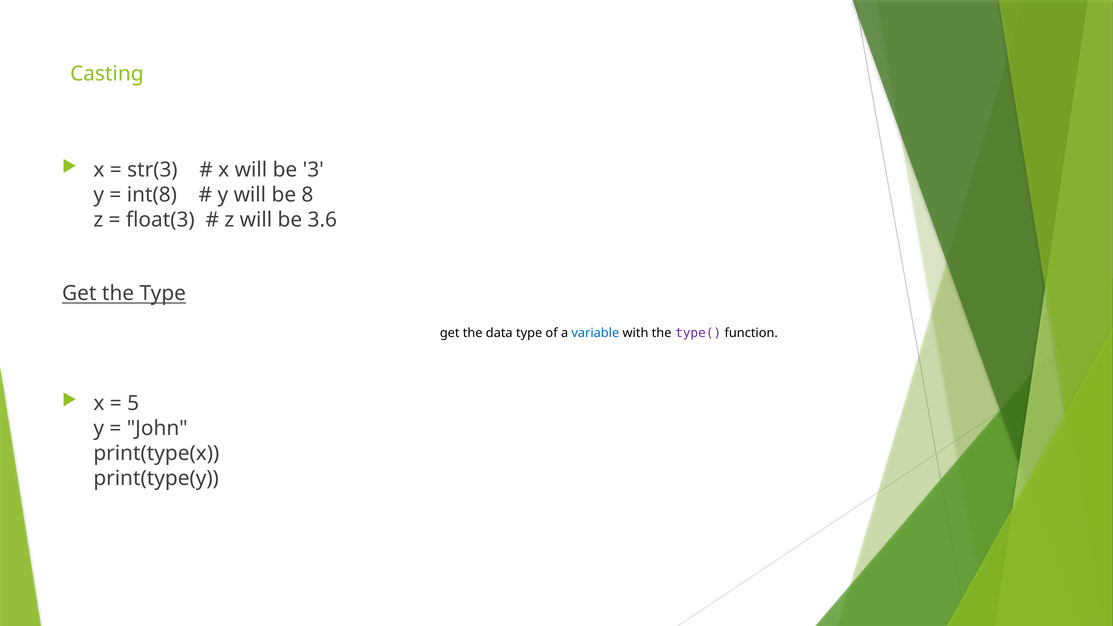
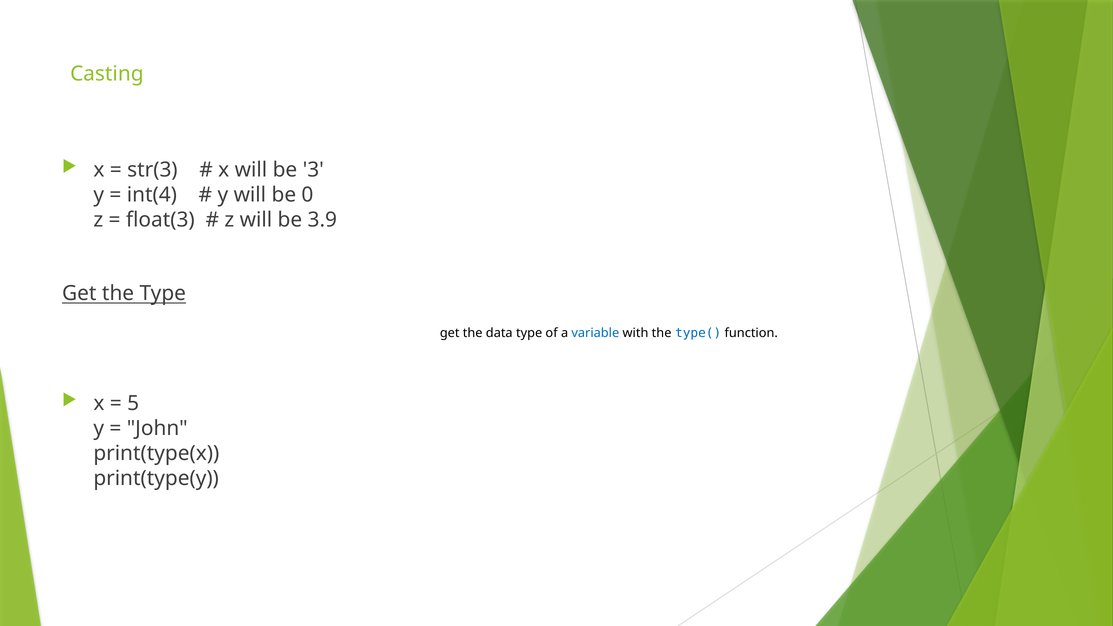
int(8: int(8 -> int(4 (152, 195)
8: 8 -> 0 (307, 195)
3.6: 3.6 -> 3.9 (322, 220)
type( colour: purple -> blue (698, 333)
